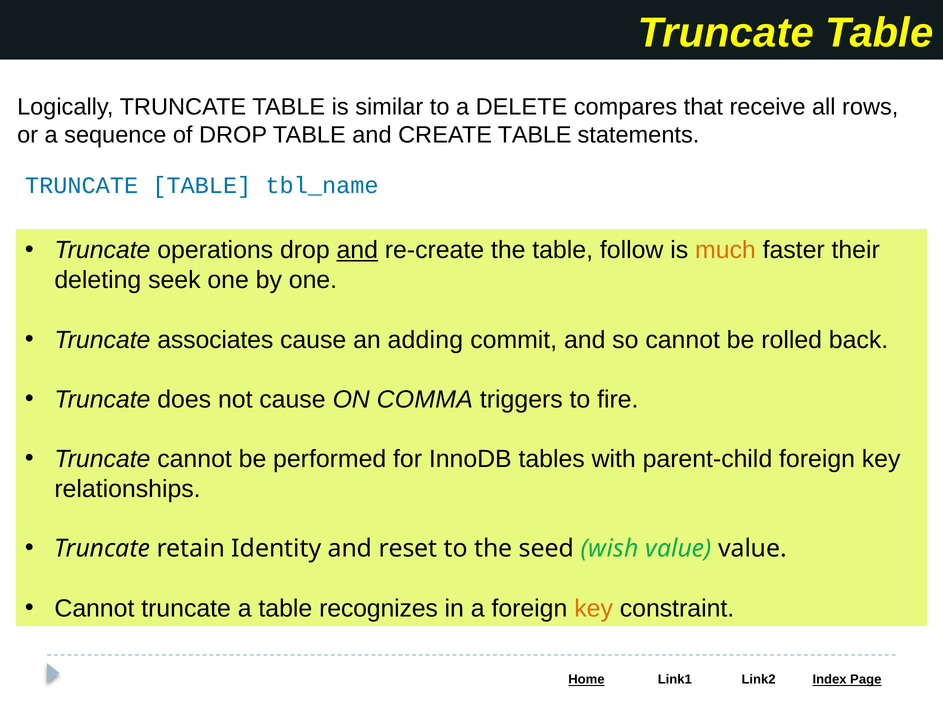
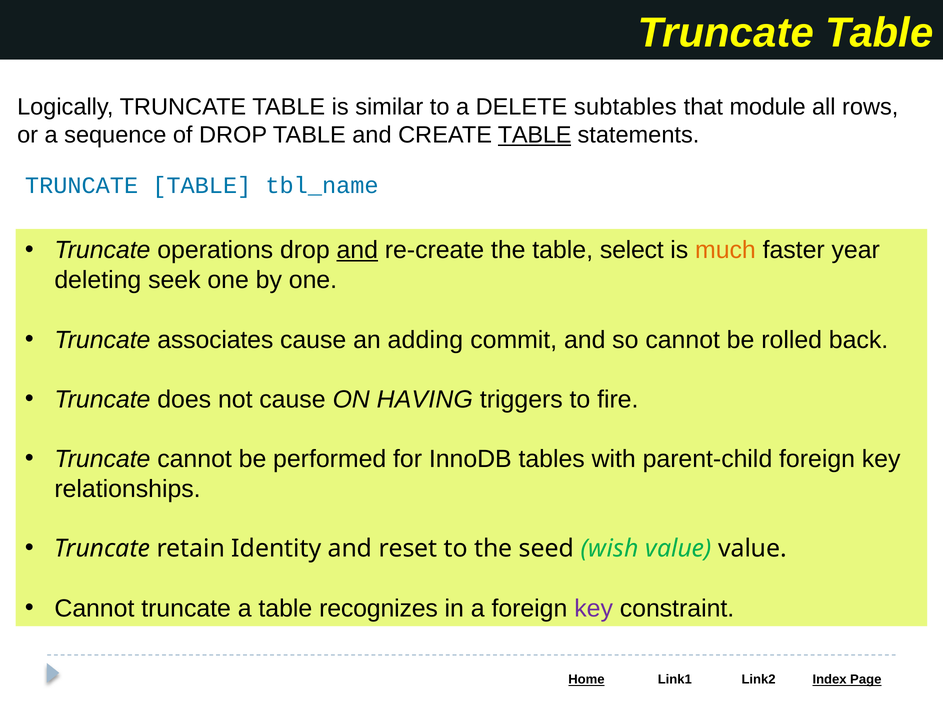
compares: compares -> subtables (625, 107)
receive: receive -> module (768, 107)
TABLE underline: none -> present (535, 135)
follow: follow -> select (632, 250)
their: their -> year (856, 250)
COMMA: COMMA -> HAVING (425, 400)
key colour: orange -> purple (594, 609)
